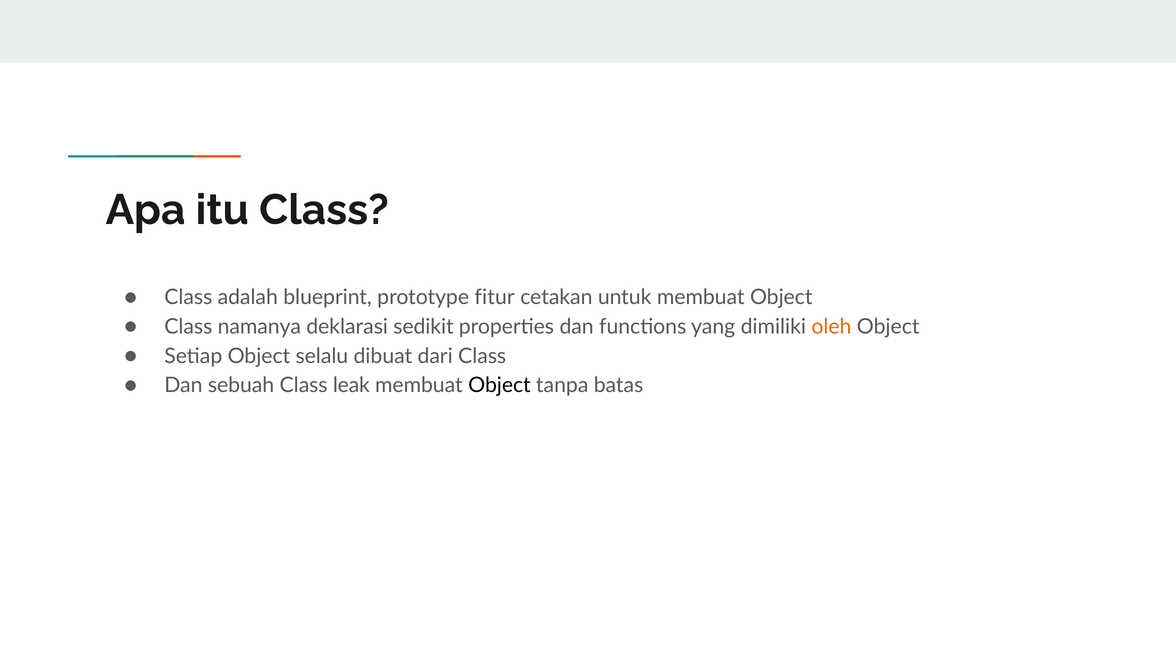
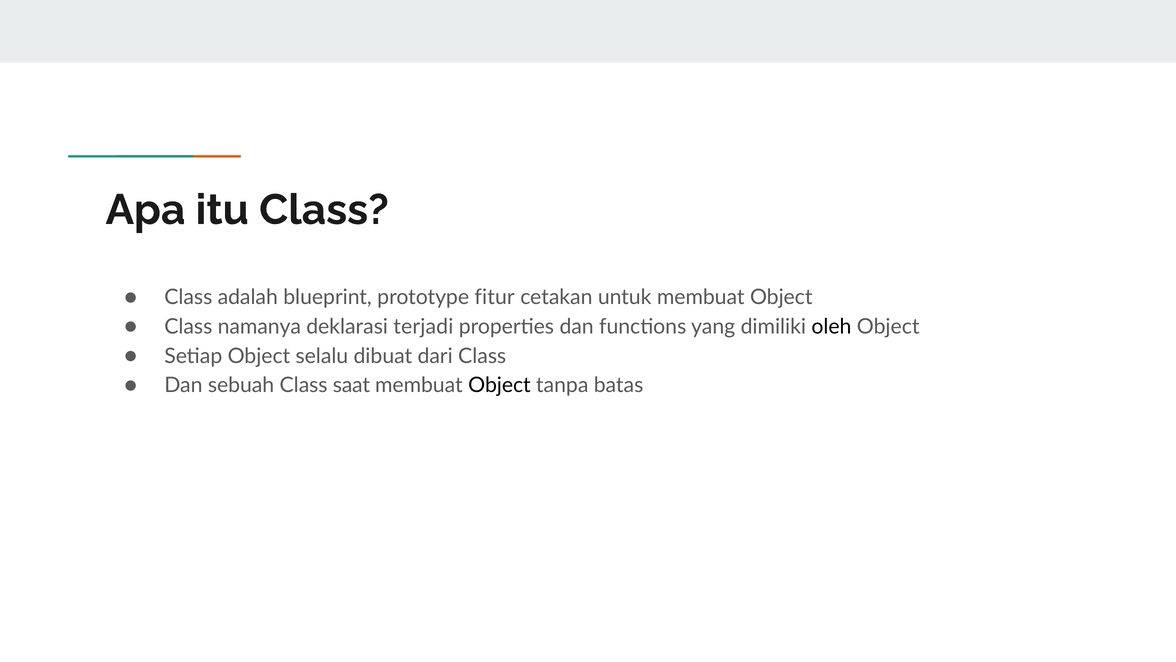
sedikit: sedikit -> terjadi (423, 326)
oleh colour: orange -> black (831, 326)
leak: leak -> saat (351, 385)
